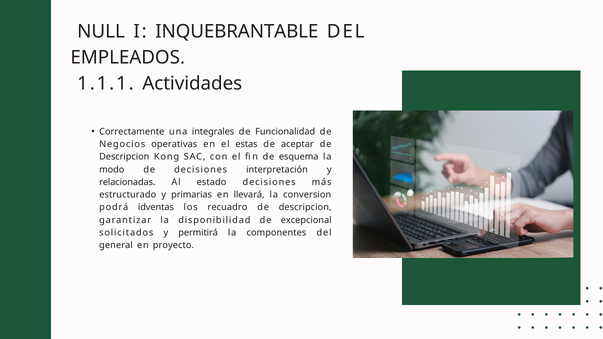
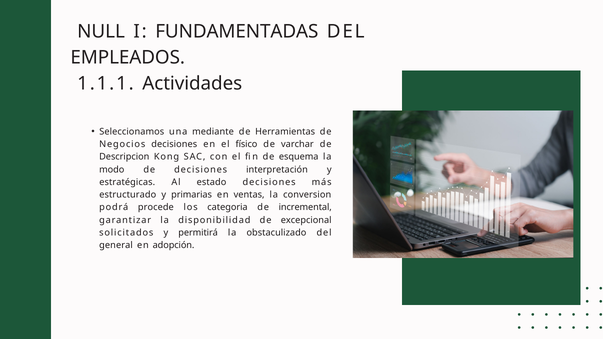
INQUEBRANTABLE: INQUEBRANTABLE -> FUNDAMENTADAS (237, 32)
Correctamente: Correctamente -> Seleccionamos (132, 132)
integrales: integrales -> mediante (213, 132)
Funcionalidad: Funcionalidad -> Herramientas (285, 132)
Negocios operativas: operativas -> decisiones (174, 144)
estas: estas -> físico (246, 144)
aceptar: aceptar -> varchar (297, 144)
relacionadas: relacionadas -> estratégicas (127, 182)
llevará: llevará -> ventas (249, 195)
idventas: idventas -> procede (156, 208)
recuadro: recuadro -> categoria (228, 208)
descripcion: descripcion -> incremental (305, 208)
componentes: componentes -> obstaculizado (276, 233)
proyecto: proyecto -> adopción (174, 245)
